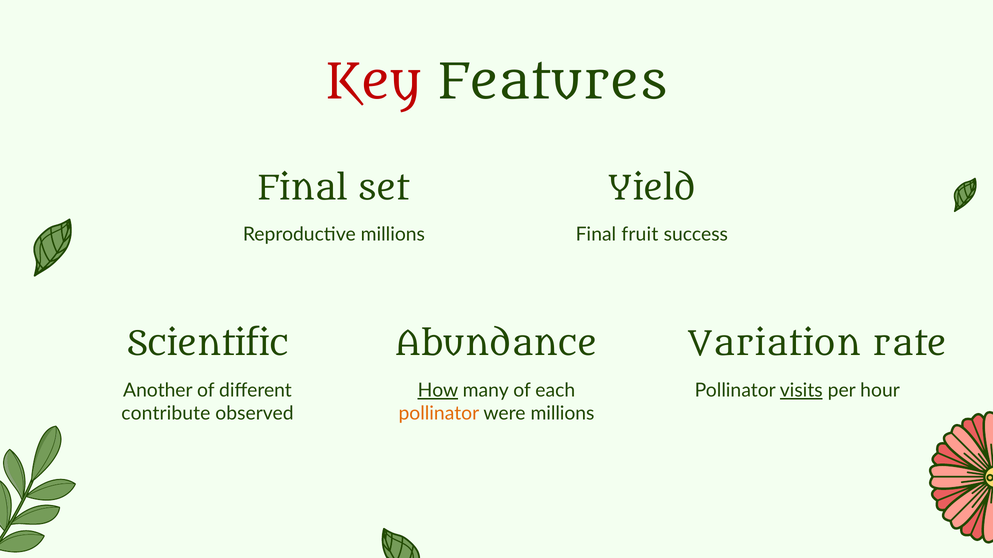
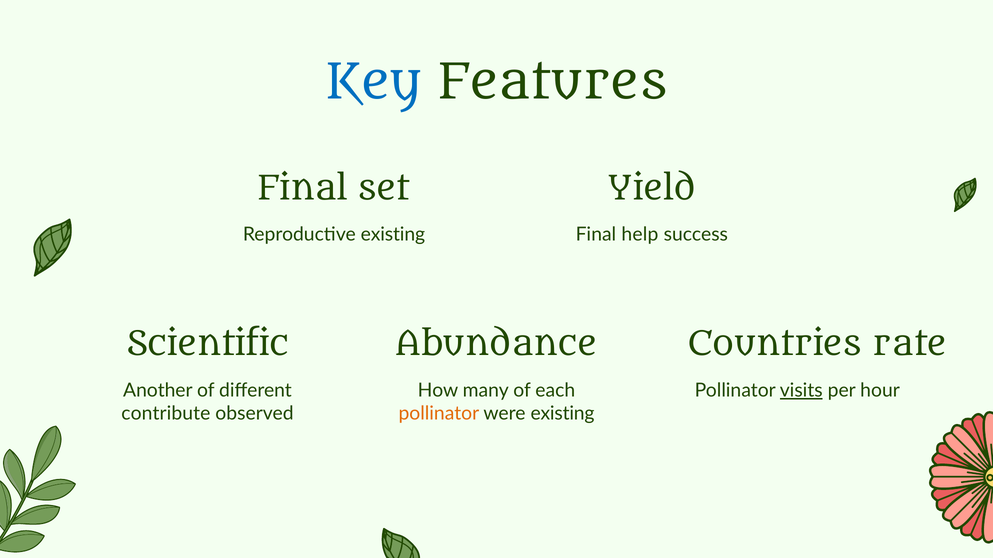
Key colour: red -> blue (374, 83)
Reproductive millions: millions -> existing (393, 235)
fruit: fruit -> help (640, 235)
Variation: Variation -> Countries (775, 345)
How underline: present -> none (438, 391)
were millions: millions -> existing (563, 414)
